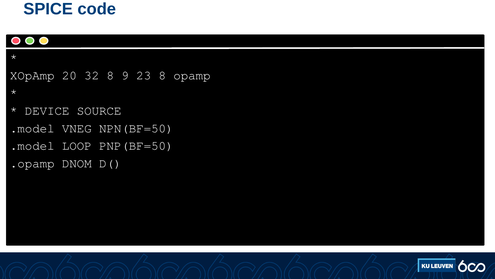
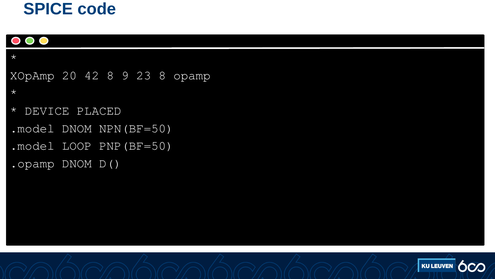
32: 32 -> 42 (92, 75)
SOURCE: SOURCE -> PLACED (99, 110)
.model VNEG: VNEG -> DNOM (77, 128)
